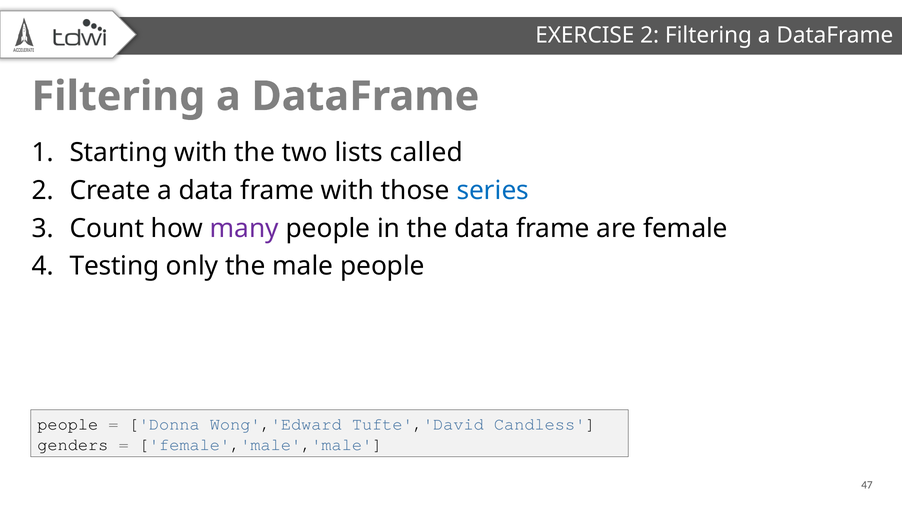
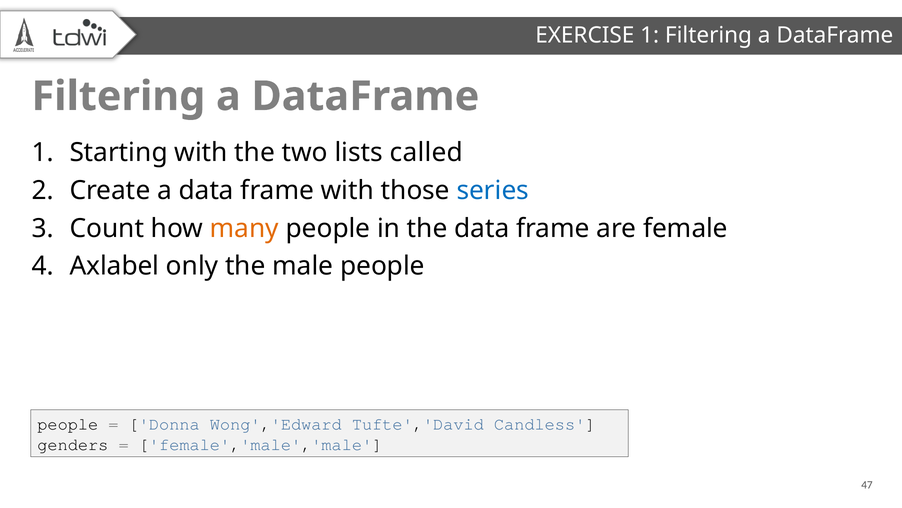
EXERCISE 2: 2 -> 1 (650, 35)
many colour: purple -> orange (244, 228)
Testing: Testing -> Axlabel (114, 266)
